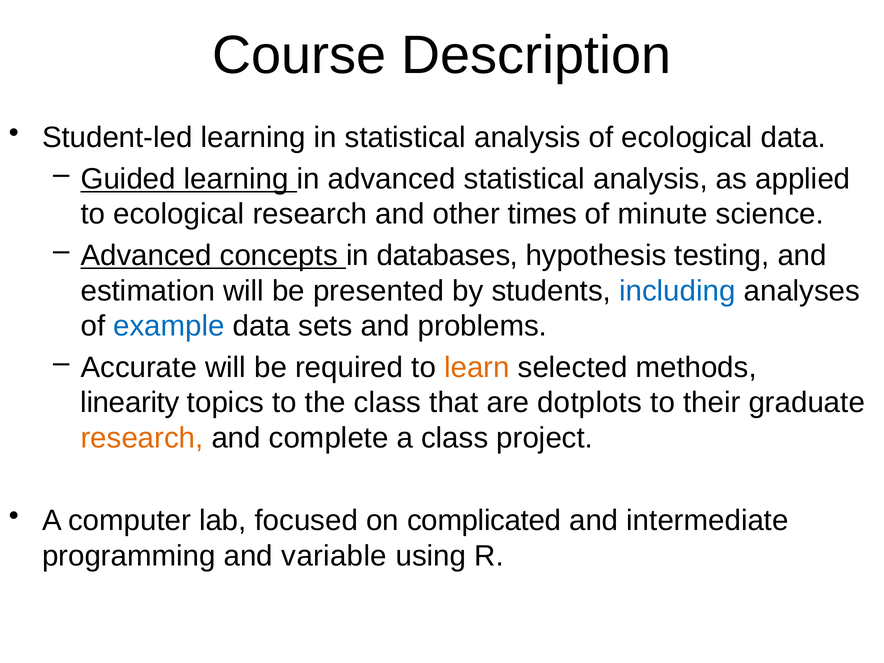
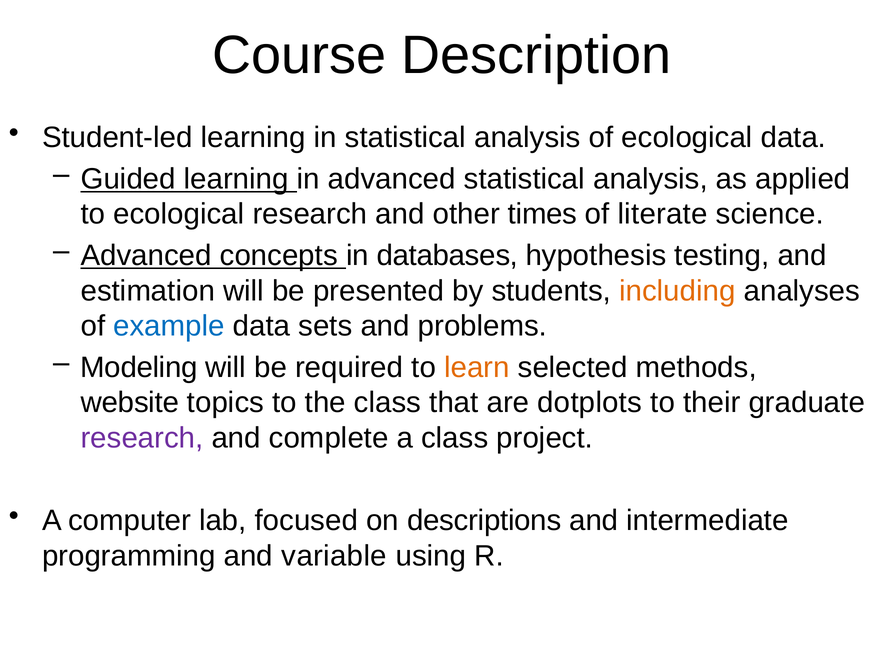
minute: minute -> literate (663, 214)
including colour: blue -> orange (677, 291)
Accurate: Accurate -> Modeling (139, 367)
linearity: linearity -> website (130, 403)
research colour: orange -> purple (142, 438)
complicated: complicated -> descriptions (484, 521)
